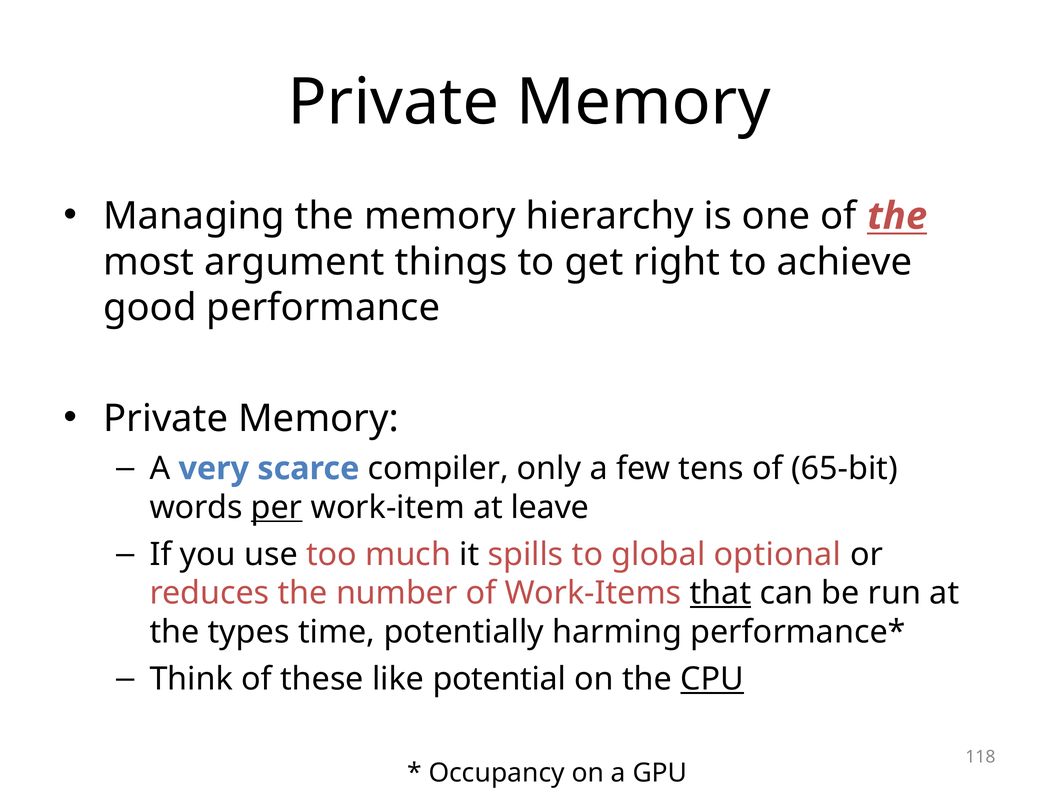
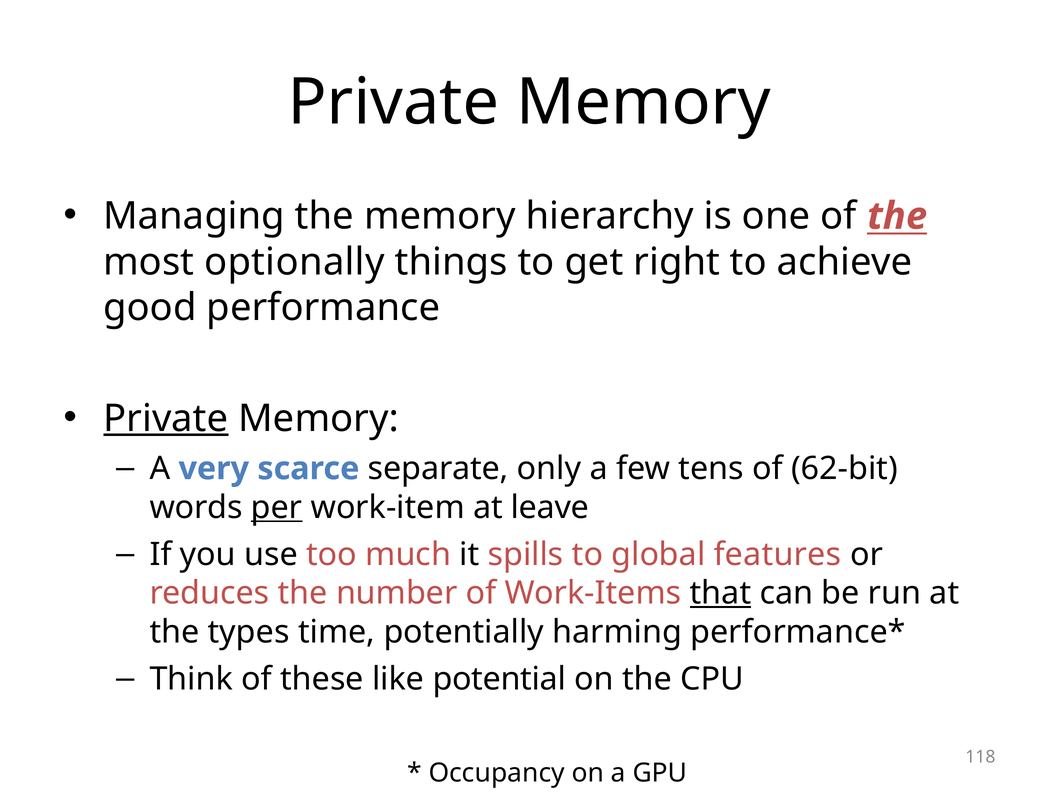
argument: argument -> optionally (294, 262)
Private underline: none -> present (166, 419)
compiler: compiler -> separate (438, 469)
65-bit: 65-bit -> 62-bit (844, 469)
optional: optional -> features (777, 555)
CPU underline: present -> none (712, 679)
